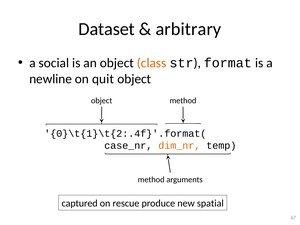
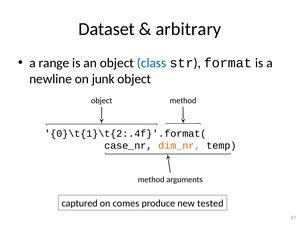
social: social -> range (54, 63)
class colour: orange -> blue (152, 63)
quit: quit -> junk (103, 79)
rescue: rescue -> comes (126, 203)
spatial: spatial -> tested (210, 203)
